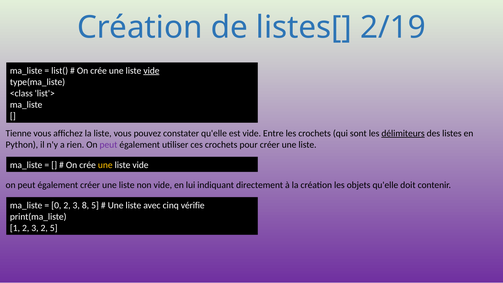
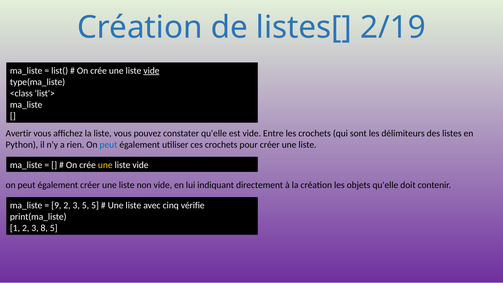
Tienne: Tienne -> Avertir (19, 133)
délimiteurs underline: present -> none (403, 133)
peut colour: purple -> blue (108, 145)
0: 0 -> 9 (56, 205)
3 8: 8 -> 5 (85, 205)
3 2: 2 -> 8 (44, 228)
